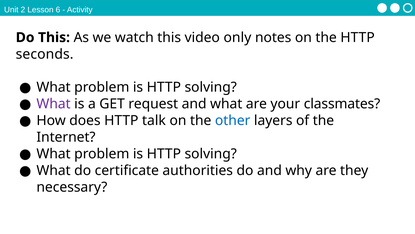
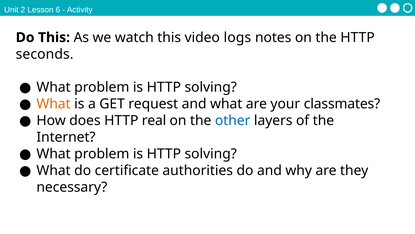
only: only -> logs (237, 37)
What colour: purple -> orange (54, 104)
talk: talk -> real (154, 120)
